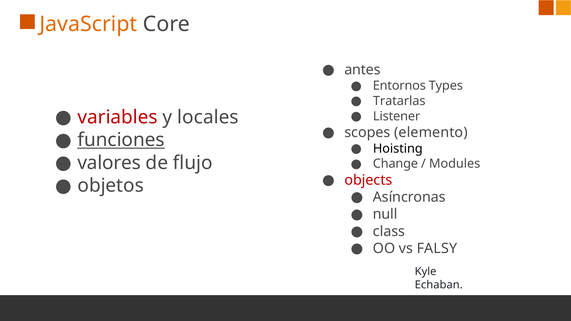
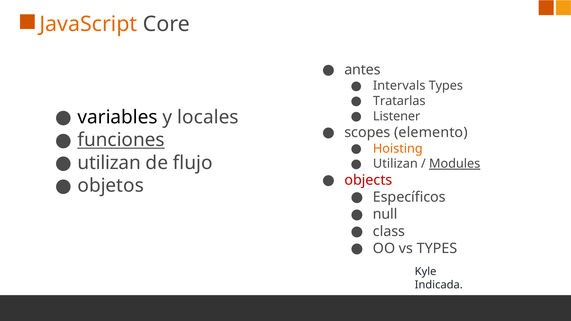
Entornos: Entornos -> Intervals (399, 86)
variables colour: red -> black (118, 117)
Hoisting colour: black -> orange (398, 149)
valores: valores -> utilizan (109, 163)
Change: Change -> Utilizan (395, 164)
Modules underline: none -> present (455, 164)
Asíncronas: Asíncronas -> Específicos (409, 197)
vs FALSY: FALSY -> TYPES (437, 249)
Echaban: Echaban -> Indicada (439, 285)
